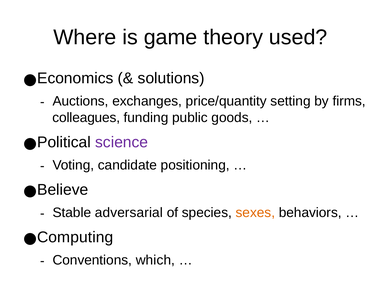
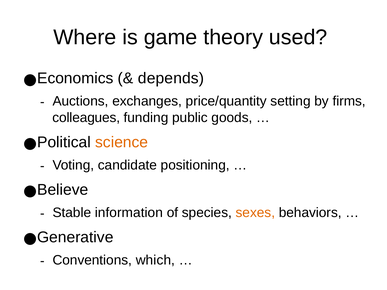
solutions: solutions -> depends (171, 78)
science colour: purple -> orange (122, 142)
adversarial: adversarial -> information (129, 213)
Computing: Computing -> Generative (75, 237)
